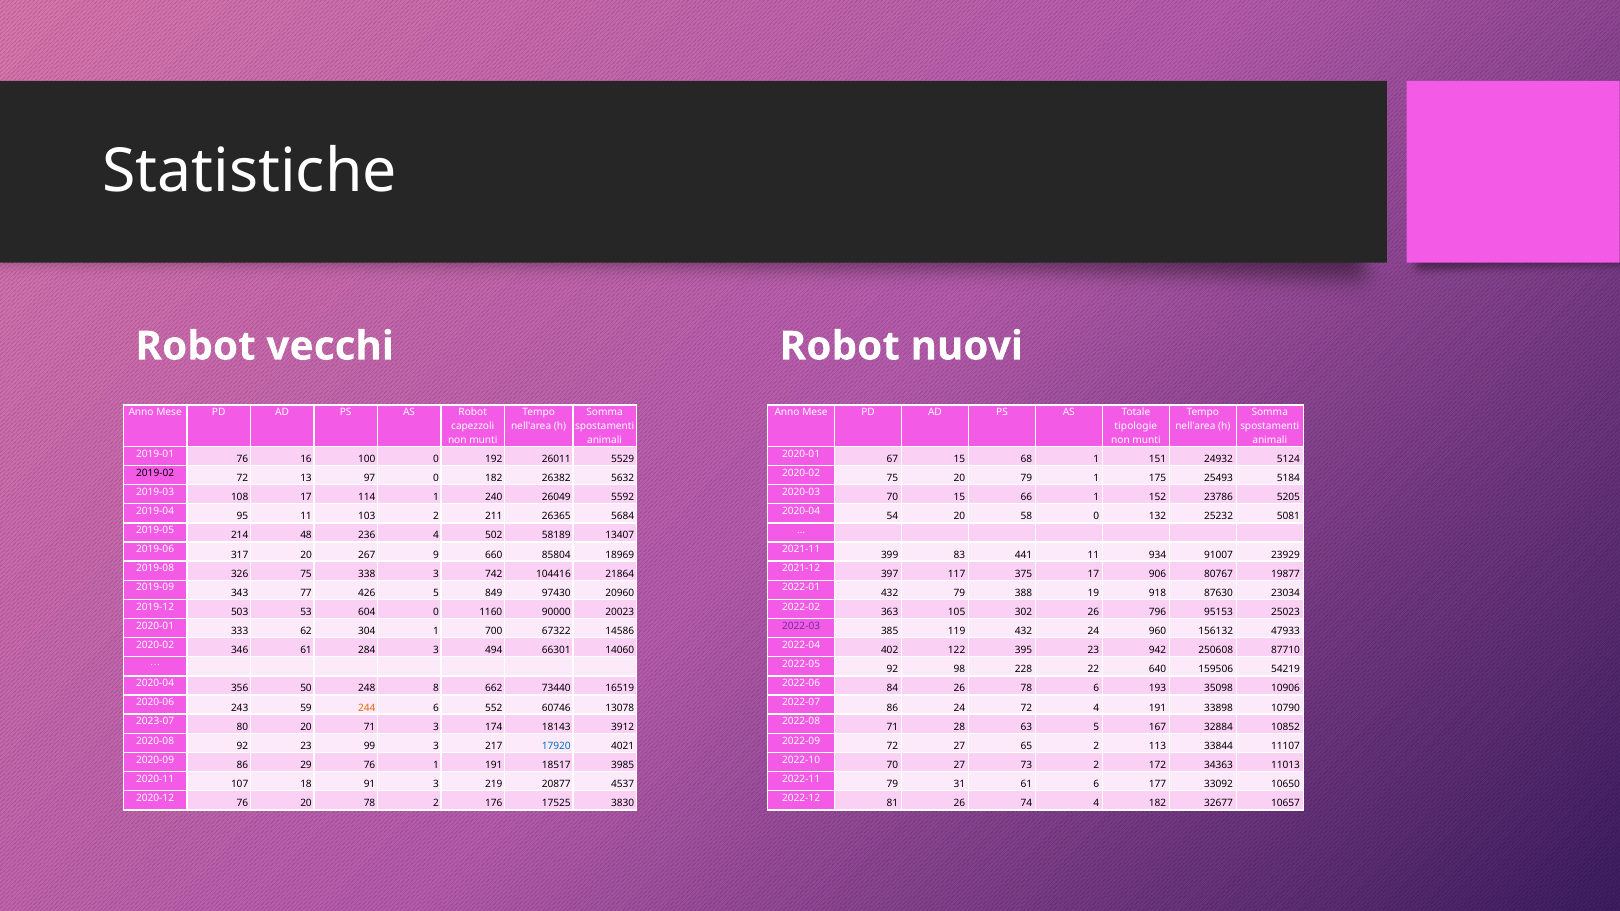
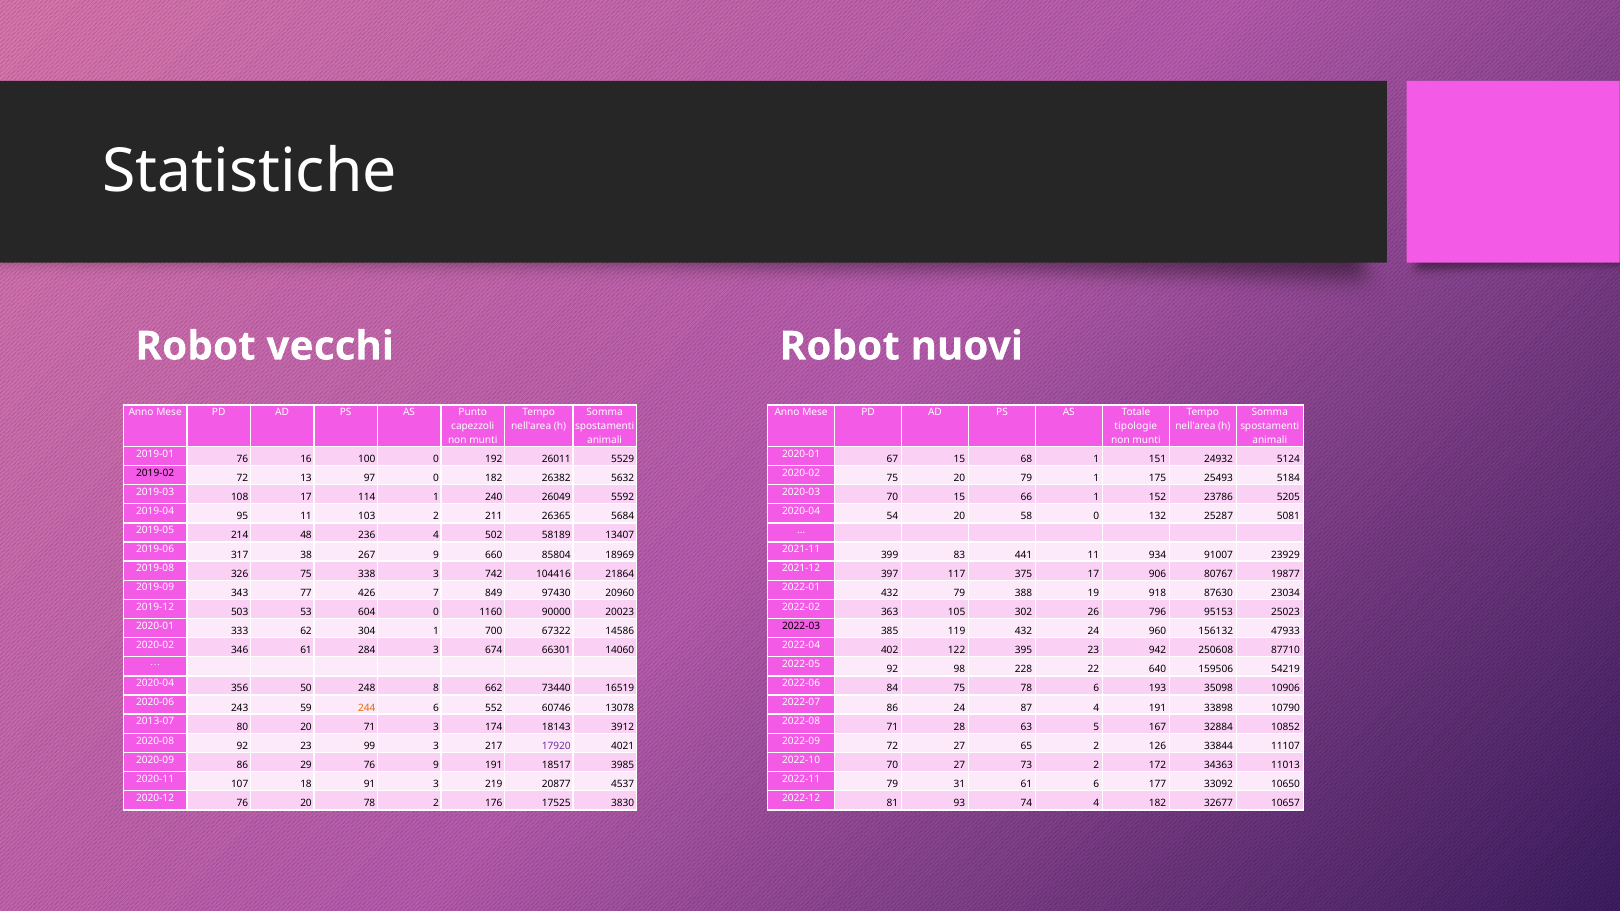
AS Robot: Robot -> Punto (473, 412)
25232: 25232 -> 25287 (1219, 517)
317 20: 20 -> 38 (306, 555)
426 5: 5 -> 7 (436, 593)
2022-03 colour: purple -> black (801, 626)
494: 494 -> 674 (494, 651)
84 26: 26 -> 75 (959, 689)
24 72: 72 -> 87 (1026, 708)
2023-07: 2023-07 -> 2013-07 (155, 722)
17920 colour: blue -> purple (556, 746)
113: 113 -> 126 (1158, 746)
76 1: 1 -> 9 (436, 765)
81 26: 26 -> 93 (959, 804)
